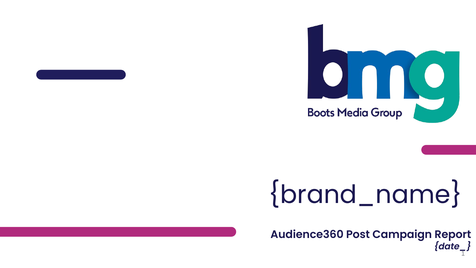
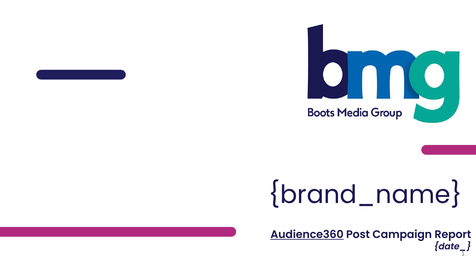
Audience360 underline: none -> present (307, 234)
